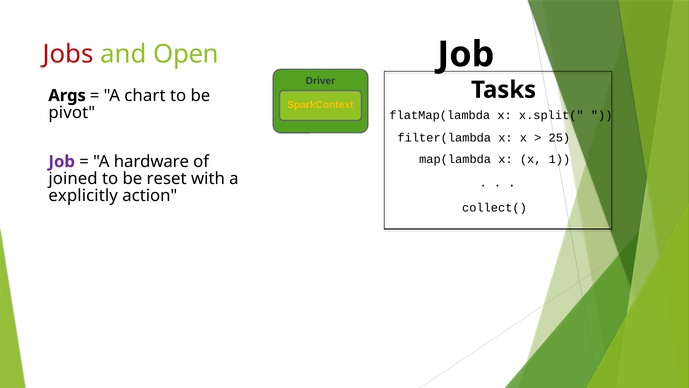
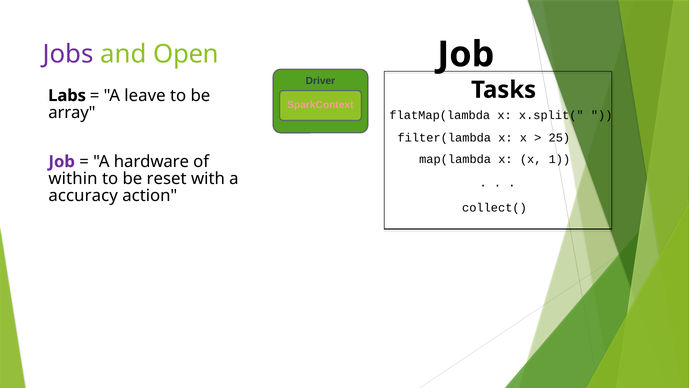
Jobs colour: red -> purple (68, 54)
Args: Args -> Labs (67, 95)
chart: chart -> leave (145, 95)
SparkContext colour: yellow -> pink (320, 105)
pivot: pivot -> array (72, 113)
joined: joined -> within (73, 179)
explicitly: explicitly -> accuracy (83, 196)
